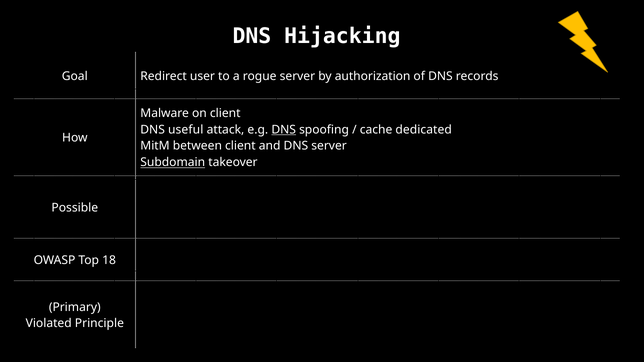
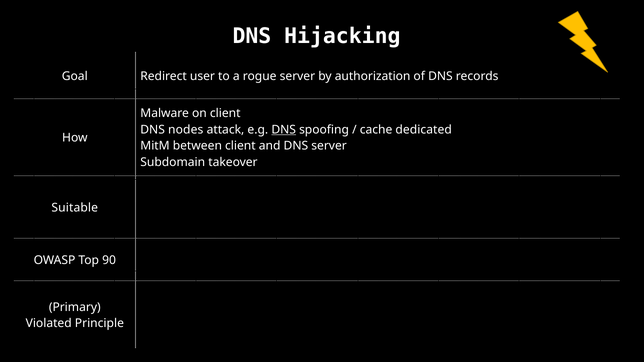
useful: useful -> nodes (186, 130)
Subdomain underline: present -> none (173, 163)
Possible: Possible -> Suitable (75, 208)
18: 18 -> 90 (109, 260)
